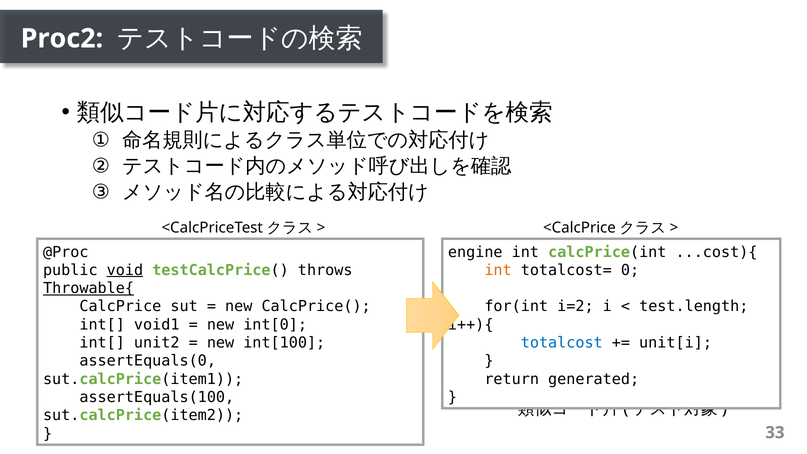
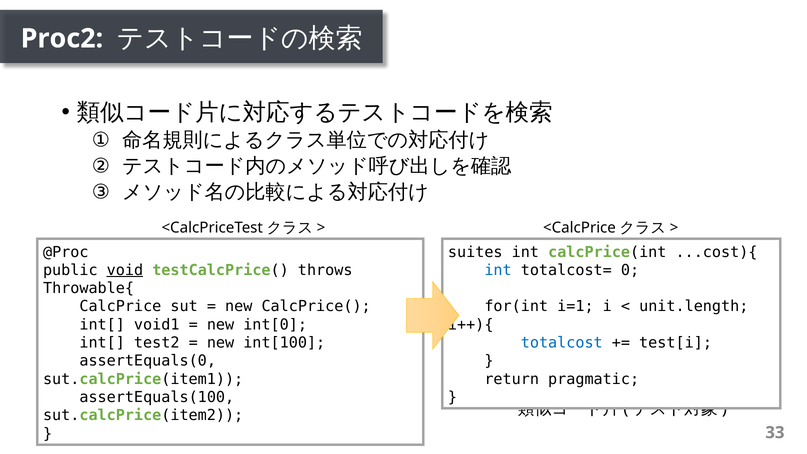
engine: engine -> suites (475, 252)
int colour: orange -> blue (498, 270)
Throwable{ underline: present -> none (89, 288)
i=2: i=2 -> i=1 (575, 306)
test.length: test.length -> unit.length (694, 306)
unit2: unit2 -> test2 (157, 343)
unit[i: unit[i -> test[i (676, 343)
generated: generated -> pragmatic (594, 379)
